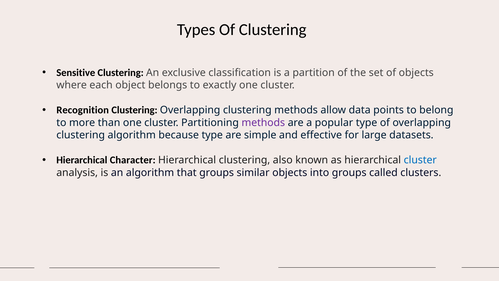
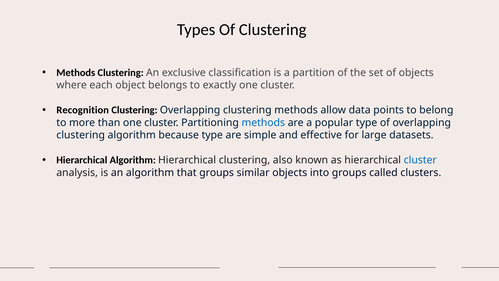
Sensitive: Sensitive -> Methods (76, 73)
methods colour: purple -> blue (263, 123)
Hierarchical Character: Character -> Algorithm (133, 160)
